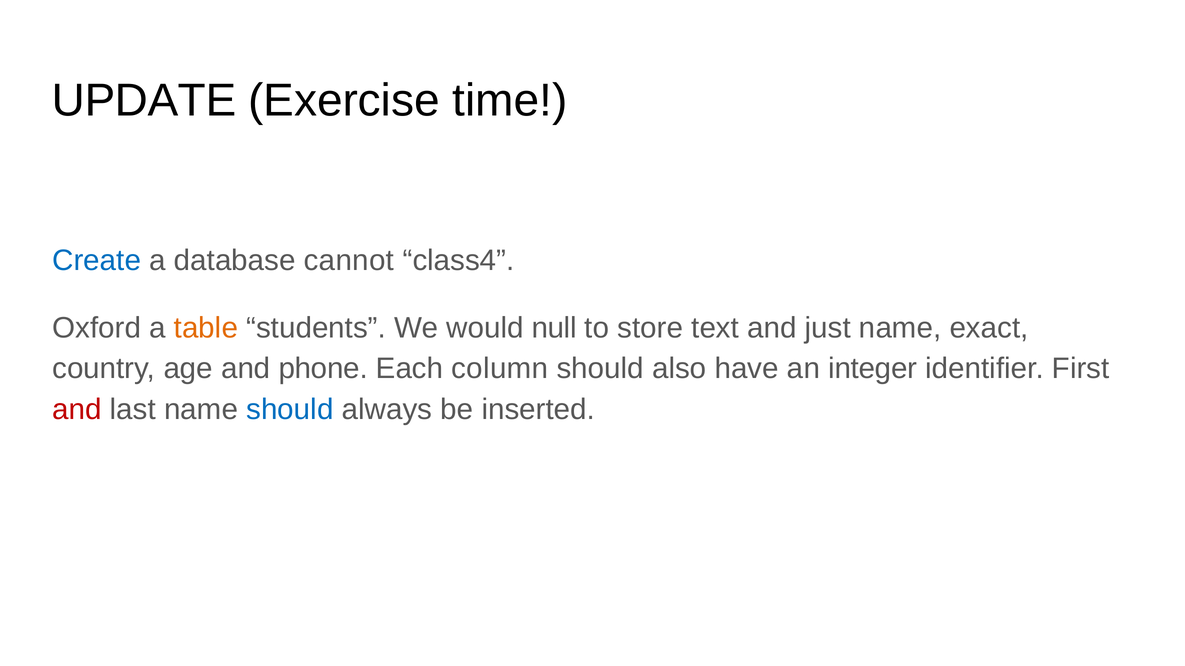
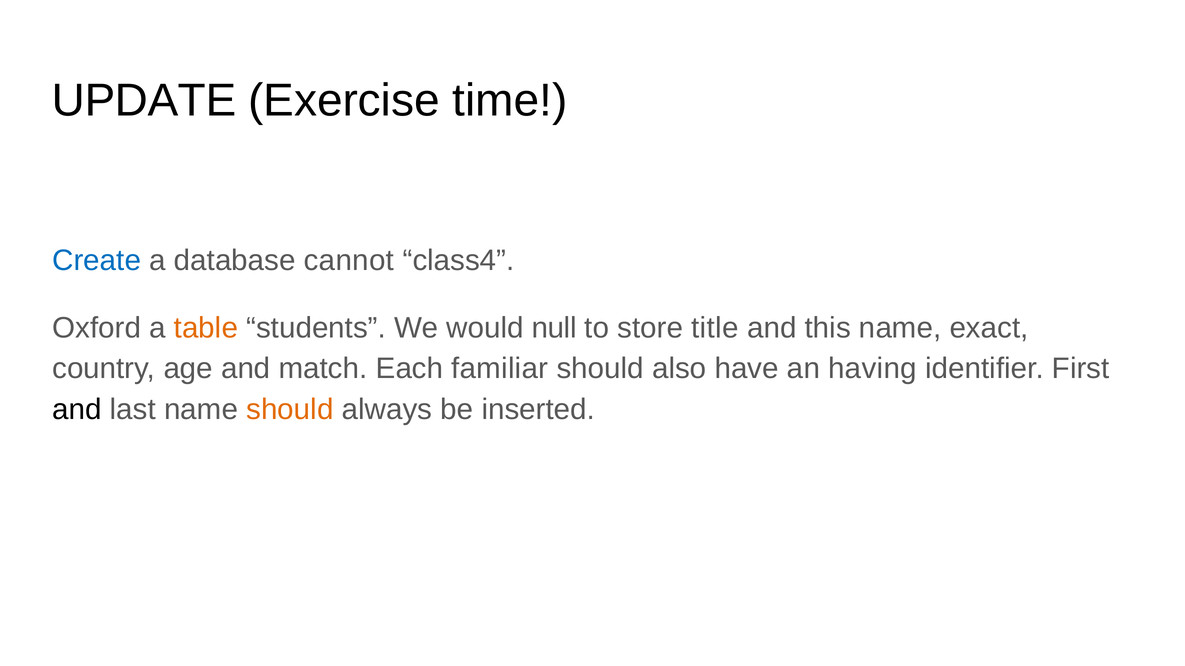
text: text -> title (715, 328)
just: just -> this (828, 328)
phone: phone -> match (323, 369)
column: column -> familiar (500, 369)
integer: integer -> having (872, 369)
and colour: red -> black (77, 410)
should colour: blue -> orange (290, 410)
